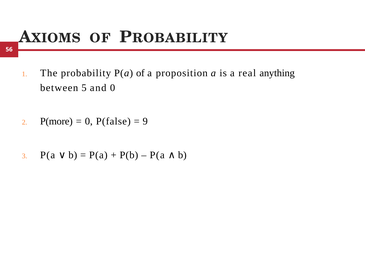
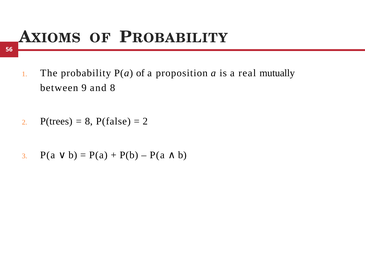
anything: anything -> mutually (277, 73)
5: 5 -> 9 (84, 88)
and 0: 0 -> 8 (113, 88)
P(more: P(more -> P(trees (56, 122)
0: 0 -> 8 (89, 122)
9: 9 -> 2 (145, 122)
